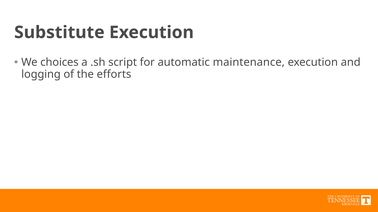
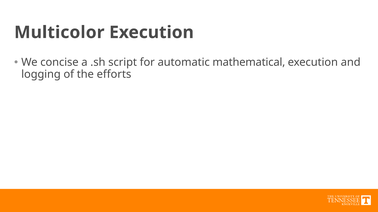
Substitute: Substitute -> Multicolor (59, 32)
choices: choices -> concise (59, 62)
maintenance: maintenance -> mathematical (249, 62)
